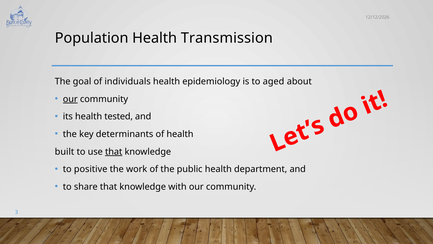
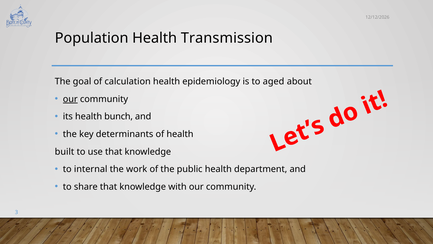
individuals: individuals -> calculation (128, 81)
tested: tested -> bunch (119, 116)
that underline: present -> none (114, 151)
positive: positive -> internal (91, 169)
